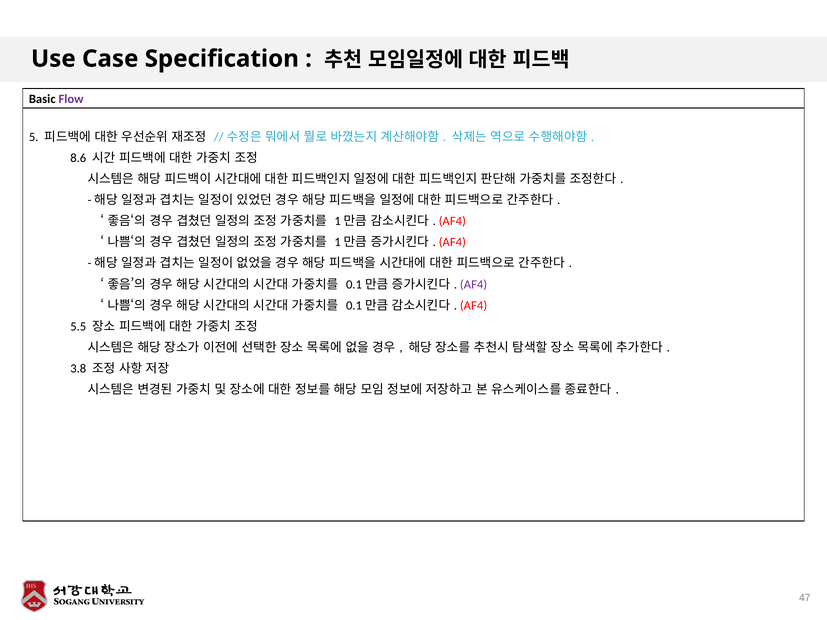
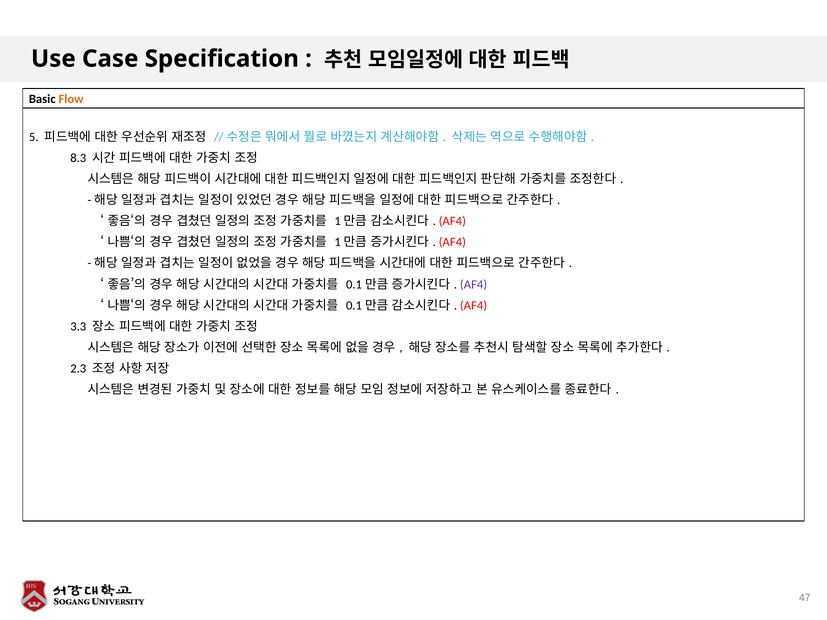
Flow colour: purple -> orange (71, 99)
8.6: 8.6 -> 8.3 (78, 158)
5.5: 5.5 -> 3.3 (78, 327)
3.8: 3.8 -> 2.3 (78, 369)
